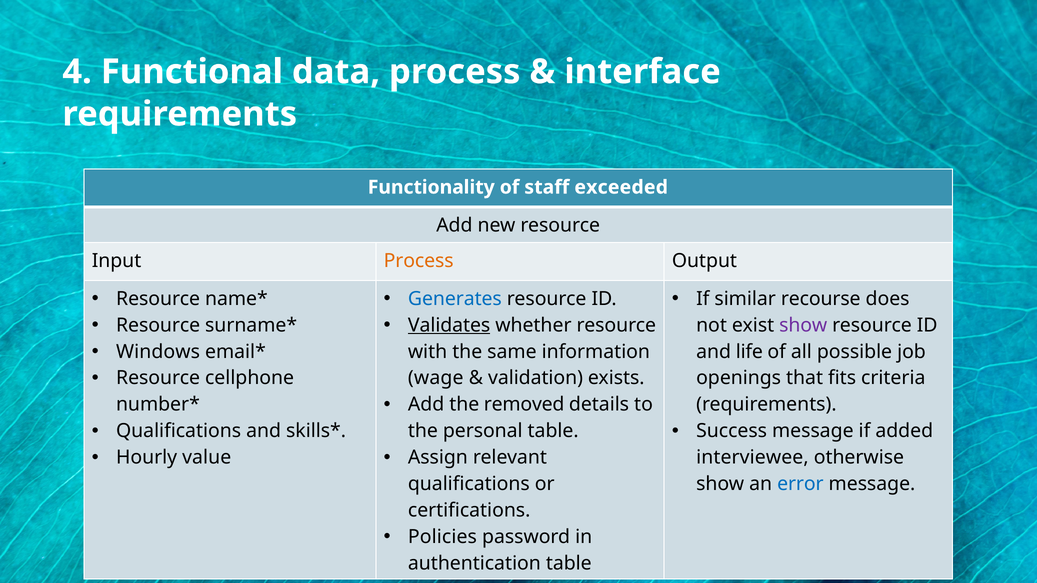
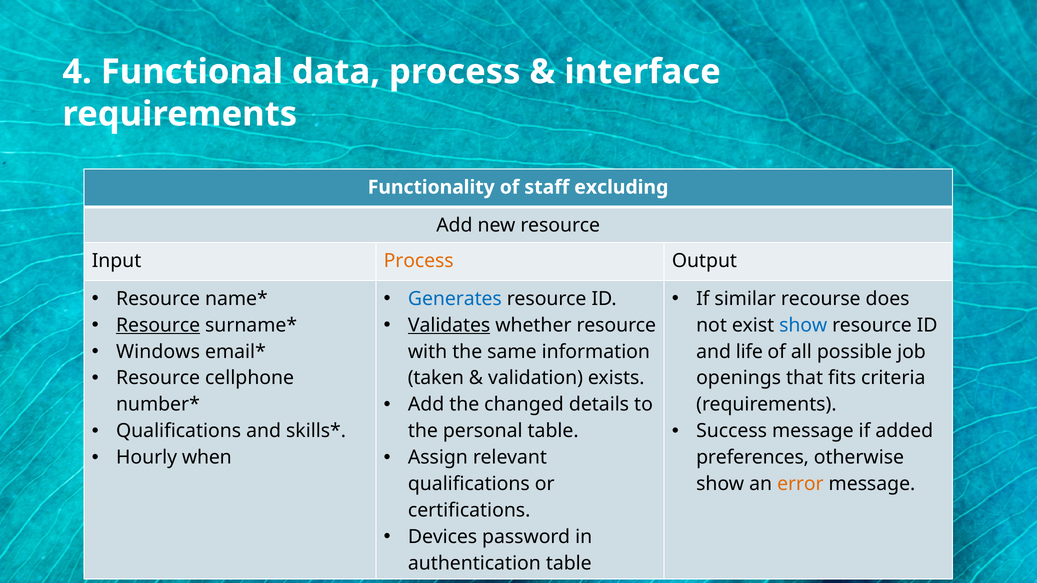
exceeded: exceeded -> excluding (621, 187)
Resource underline: none -> present (158, 325)
show colour: purple -> blue (803, 325)
wage: wage -> taken (436, 378)
removed: removed -> changed (524, 405)
value: value -> when (207, 458)
interviewee: interviewee -> preferences (753, 458)
error colour: blue -> orange (800, 484)
Policies: Policies -> Devices (443, 537)
